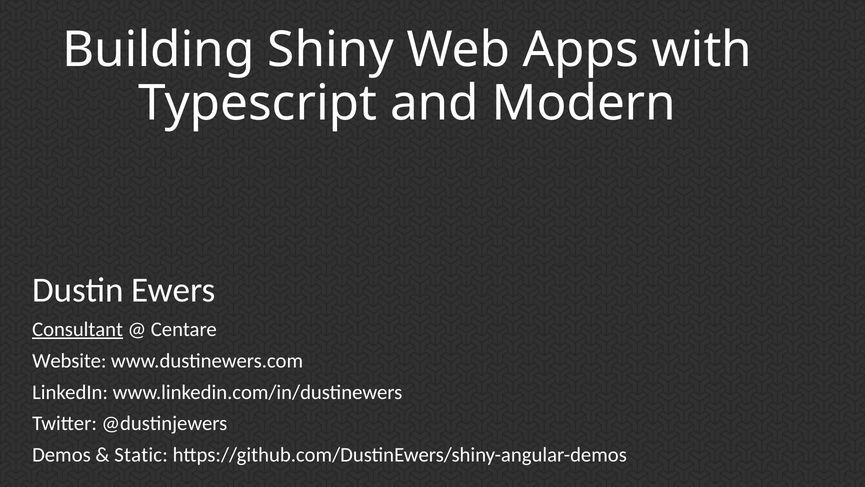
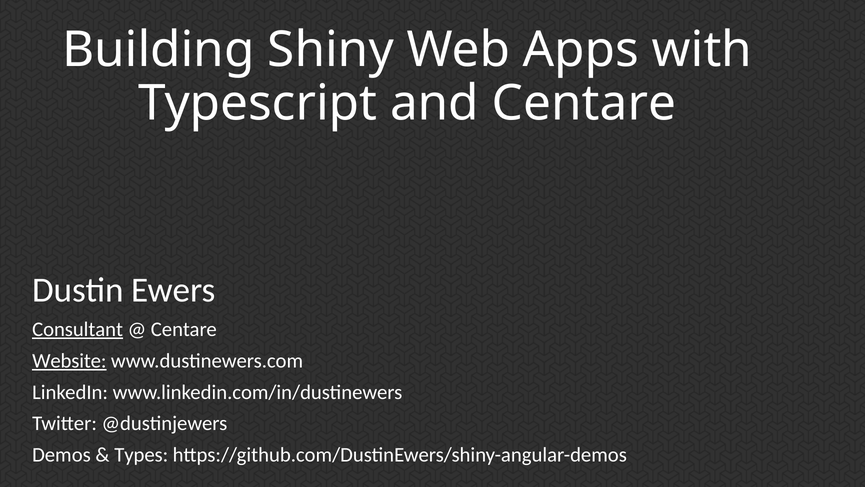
and Modern: Modern -> Centare (584, 103)
Website underline: none -> present (69, 360)
Static: Static -> Types (141, 455)
